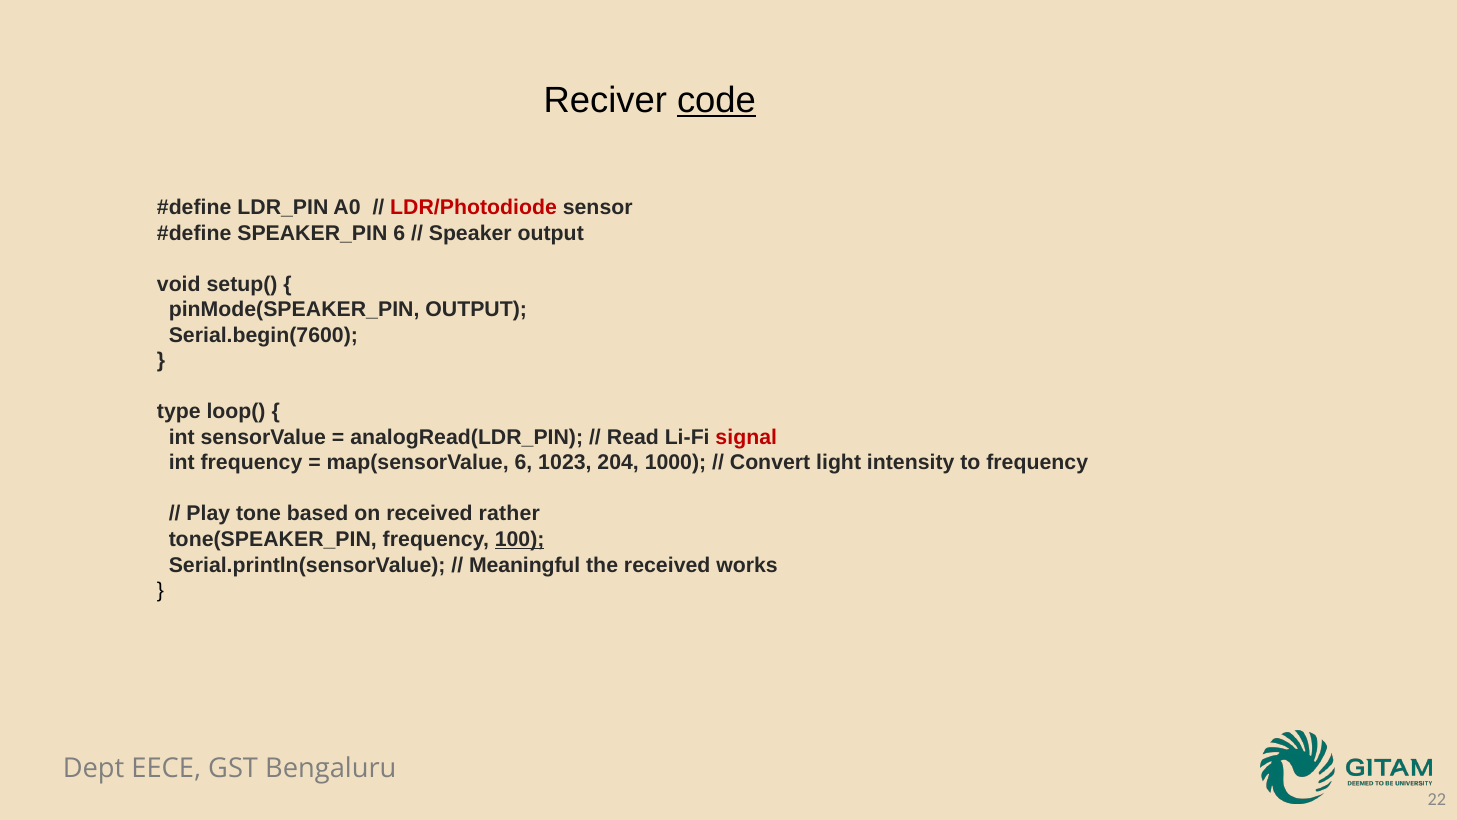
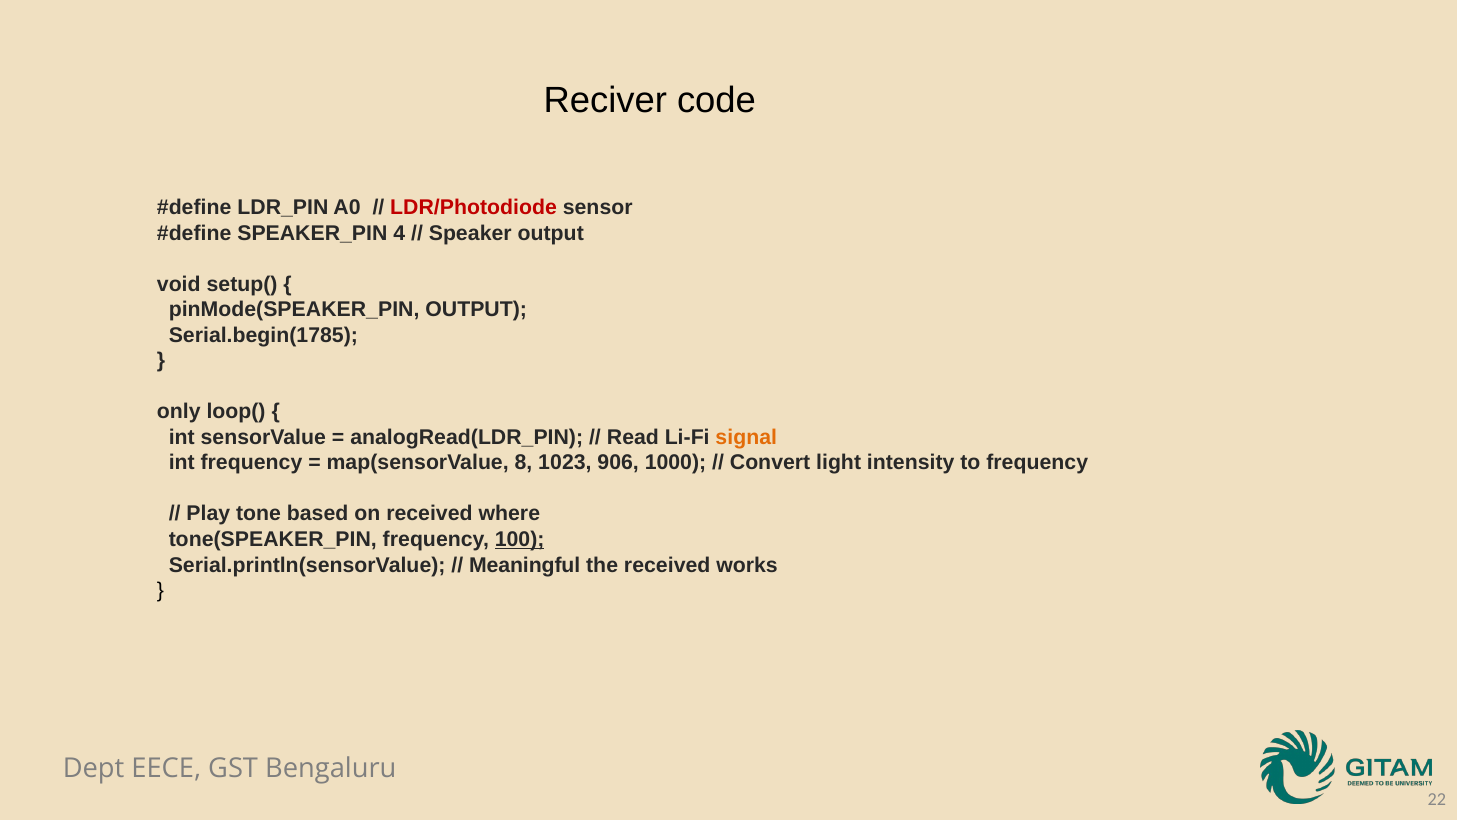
code underline: present -> none (716, 100)
SPEAKER_PIN 6: 6 -> 4 (399, 233)
Serial.begin(7600: Serial.begin(7600 -> Serial.begin(1785 (263, 335)
type: type -> only (179, 412)
signal colour: red -> orange (746, 437)
map(sensorValue 6: 6 -> 8 (523, 463)
204: 204 -> 906 (618, 463)
rather: rather -> where (509, 514)
